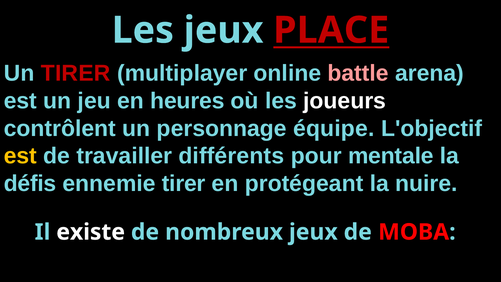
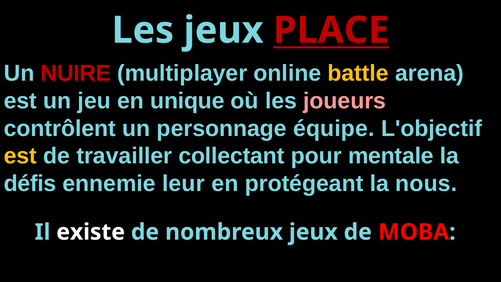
Un TIRER: TIRER -> NUIRE (76, 73)
battle colour: pink -> yellow (358, 73)
heures: heures -> unique (187, 101)
joueurs colour: white -> pink (345, 101)
différents: différents -> collectant (231, 156)
ennemie tirer: tirer -> leur (183, 184)
nuire: nuire -> nous (426, 184)
